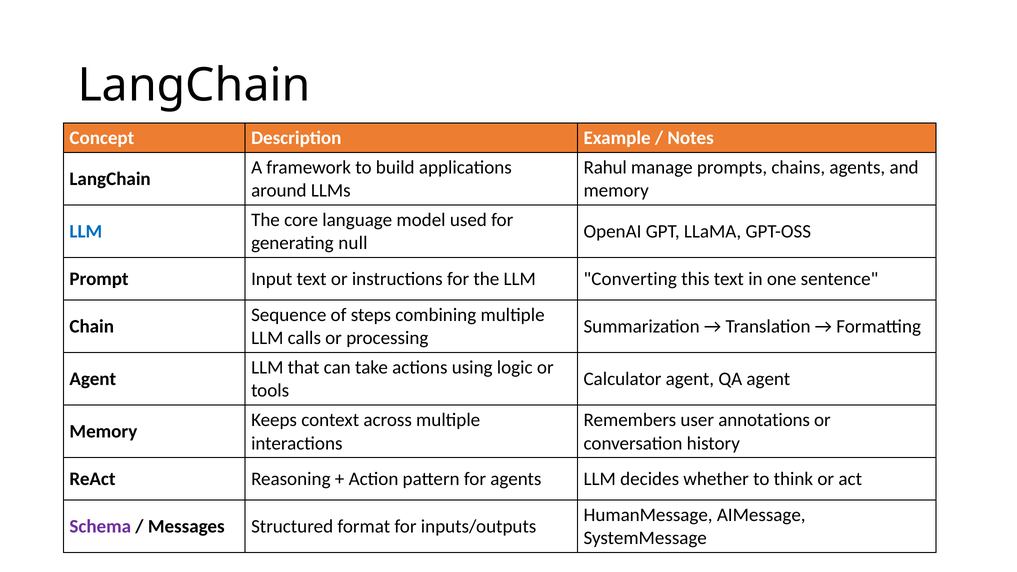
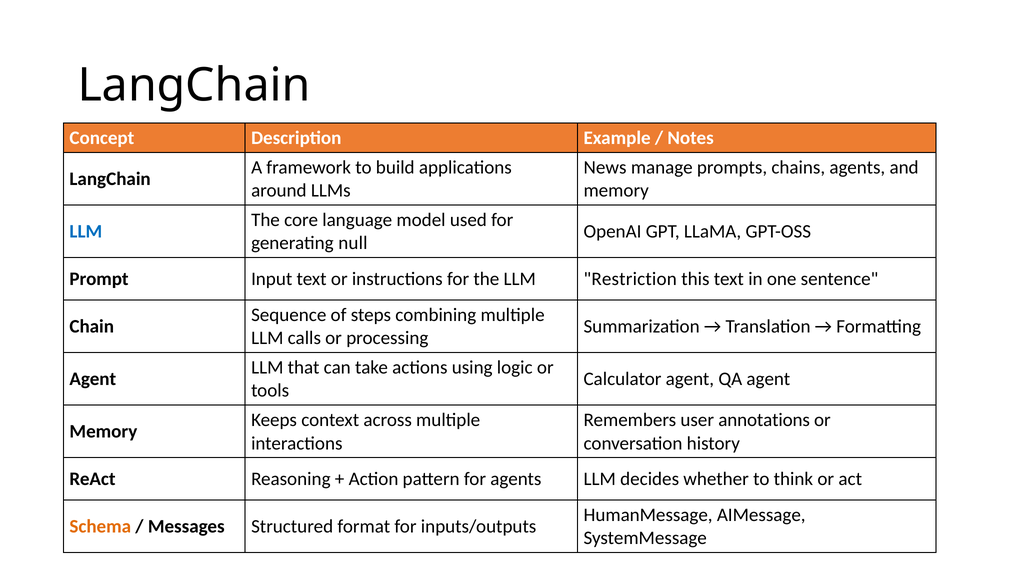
Rahul: Rahul -> News (605, 167)
Converting: Converting -> Restriction (630, 279)
Schema colour: purple -> orange (100, 527)
